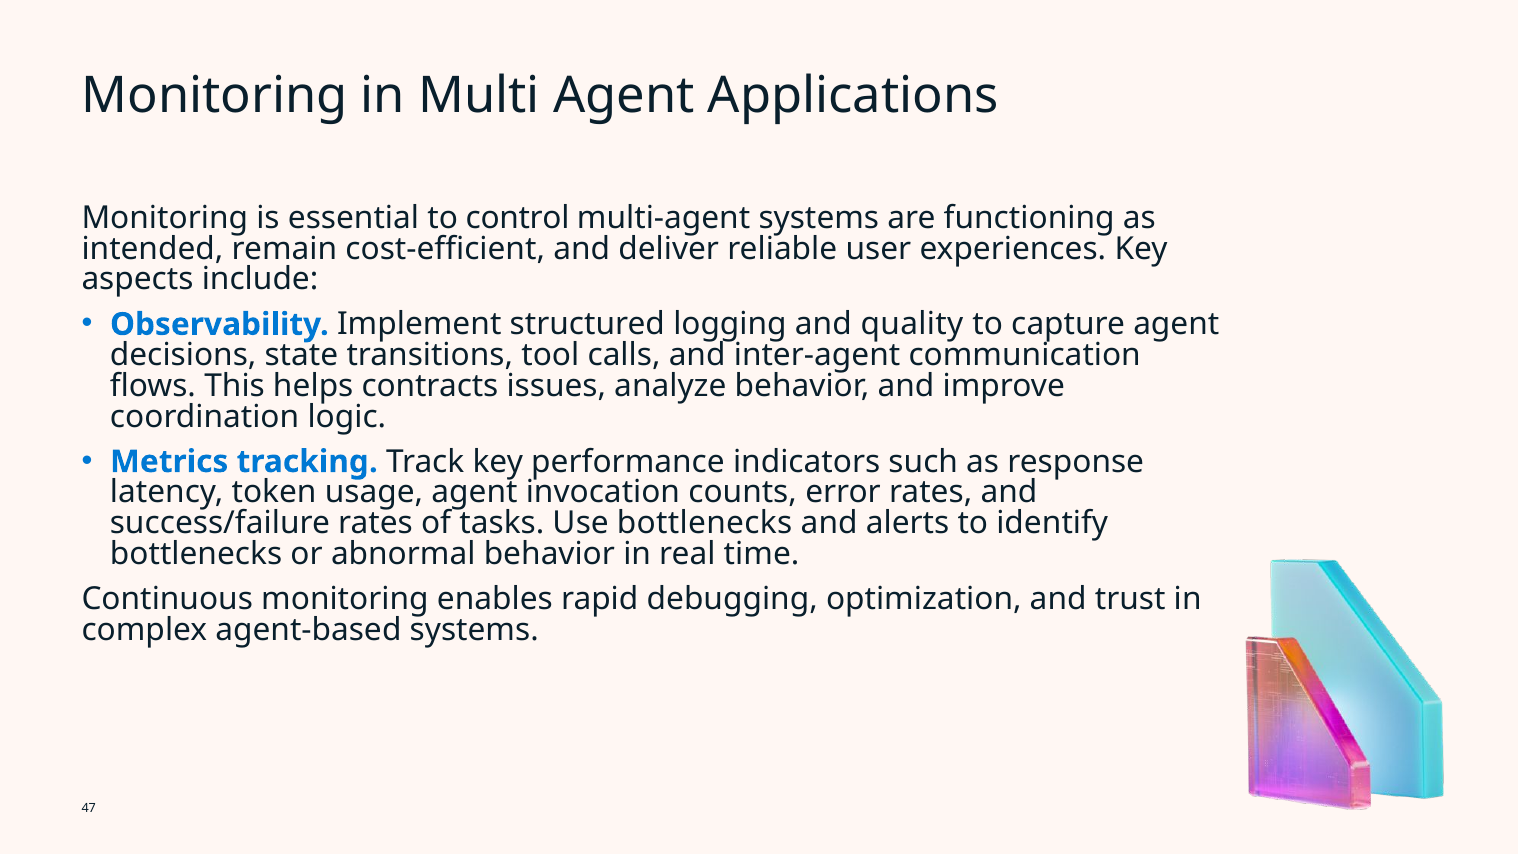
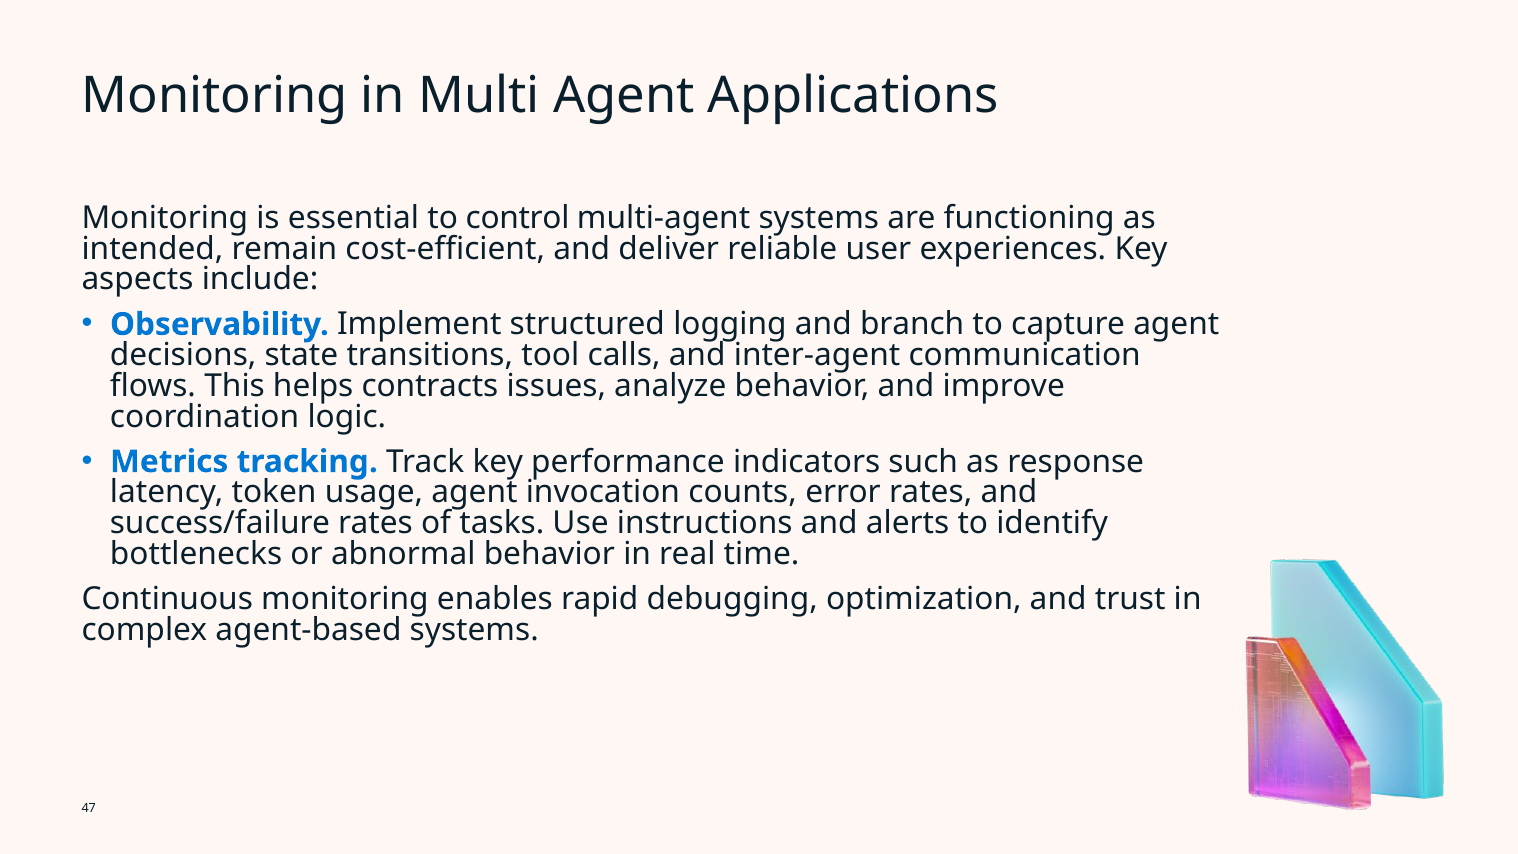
quality: quality -> branch (912, 324)
Use bottlenecks: bottlenecks -> instructions (705, 523)
